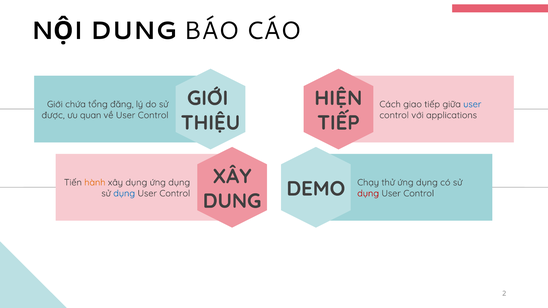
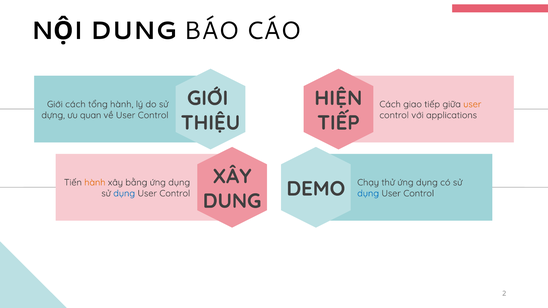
Giới chứa: chứa -> cách (75, 104)
tổng đăng: đăng -> hành (122, 104)
user colour: blue -> orange (472, 104)
được: được -> dựng (53, 115)
xây dụng: dụng -> bằng (136, 183)
dụng colour: red -> blue (368, 194)
